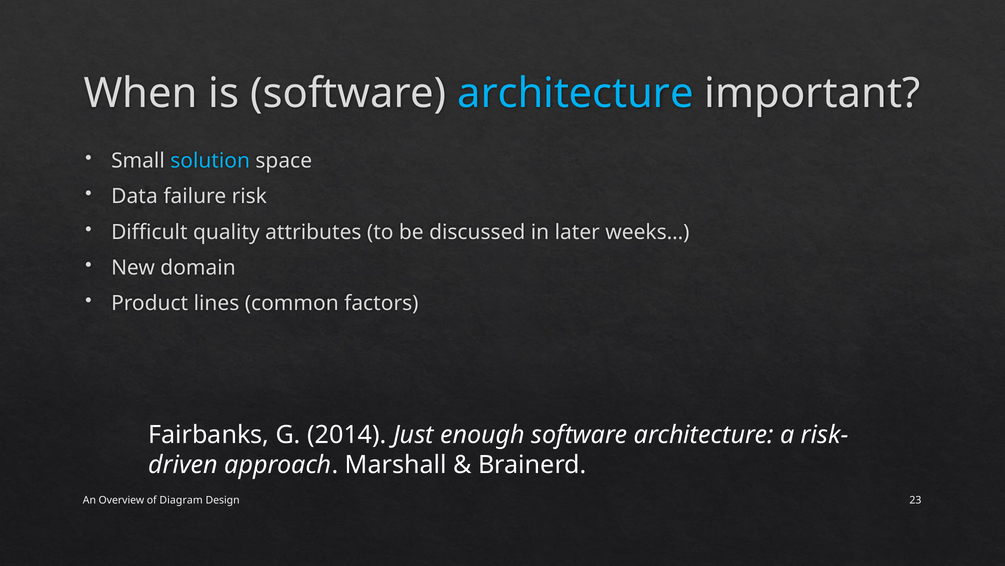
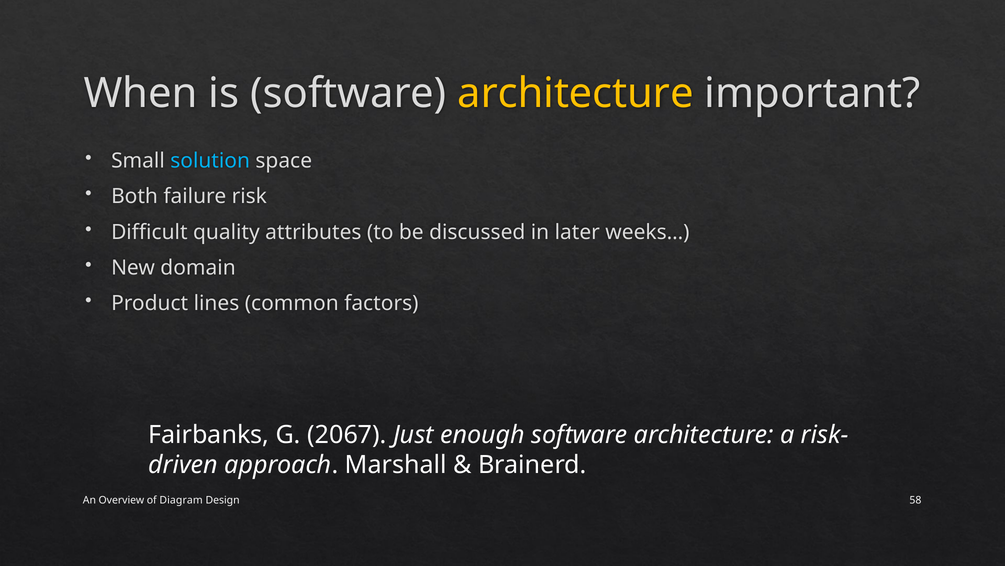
architecture colour: light blue -> yellow (576, 93)
Data: Data -> Both (135, 196)
2014: 2014 -> 2067 (347, 434)
23: 23 -> 58 (915, 500)
